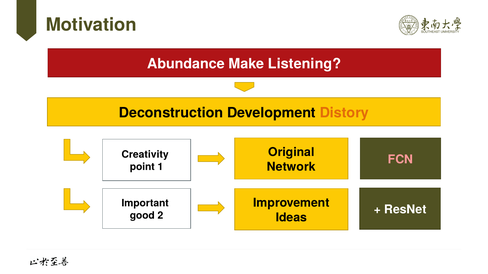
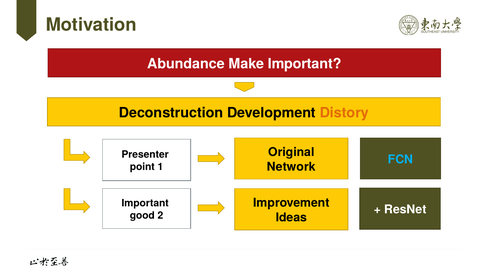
Make Listening: Listening -> Important (305, 64)
Creativity: Creativity -> Presenter (145, 155)
FCN colour: pink -> light blue (400, 160)
